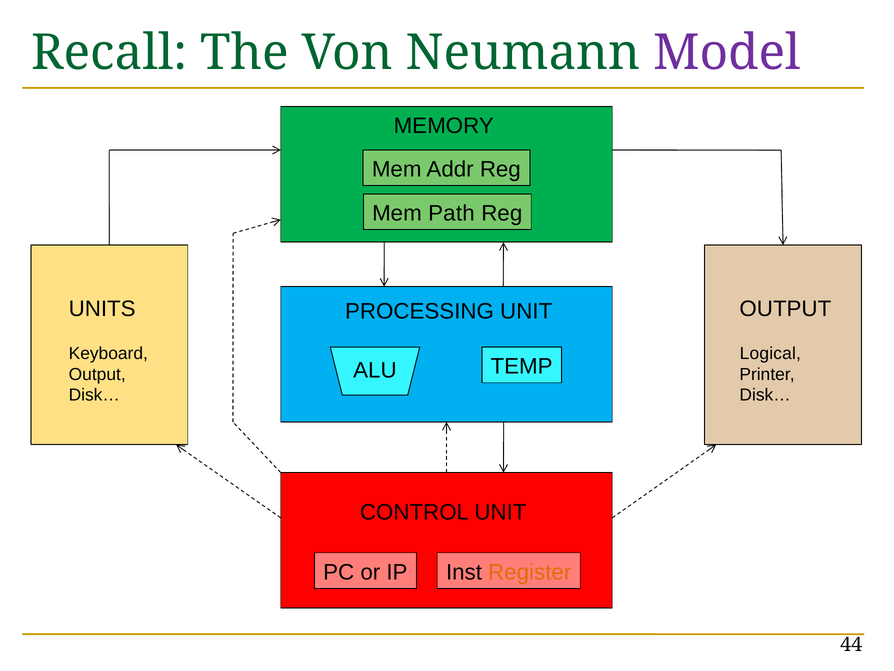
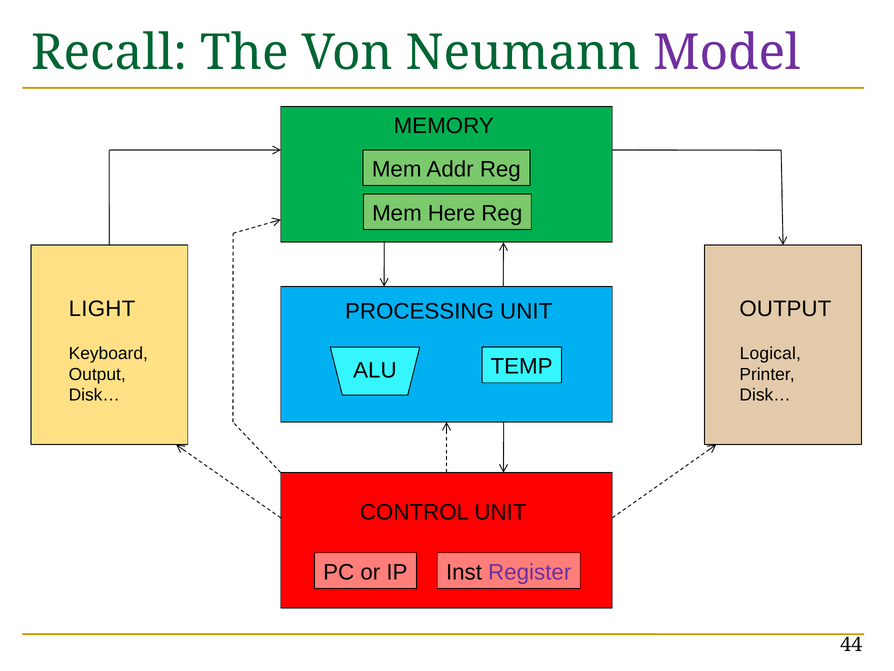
Path: Path -> Here (452, 213)
UNITS: UNITS -> LIGHT (102, 309)
Register colour: orange -> purple (530, 572)
